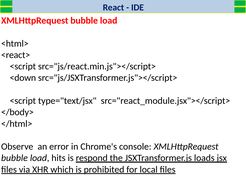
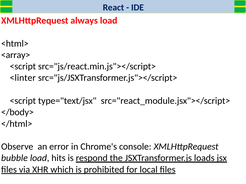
bubble: bubble -> always (84, 21)
<react>: <react> -> <array> (16, 55)
<down: <down -> <linter (23, 78)
